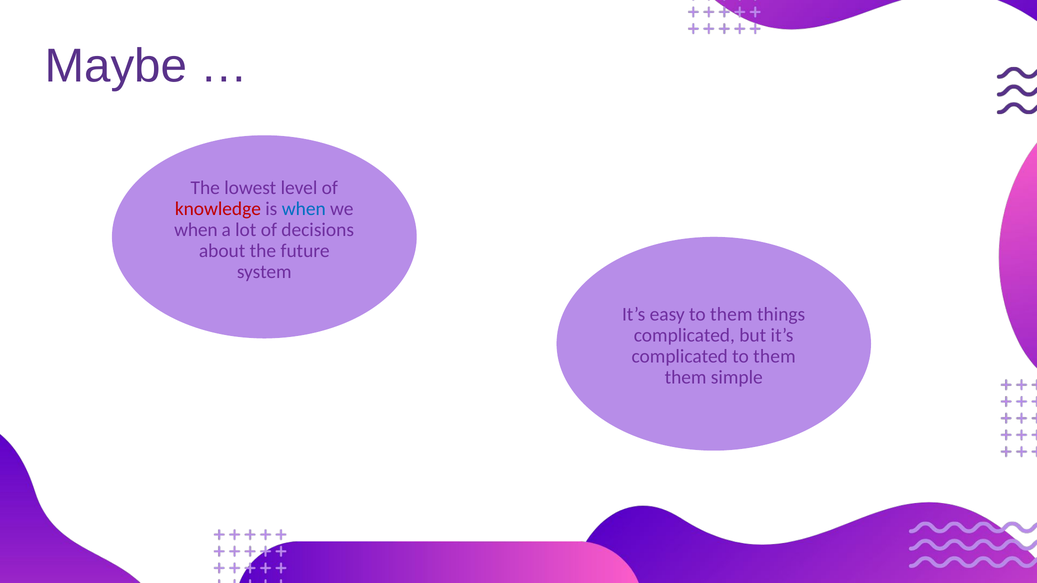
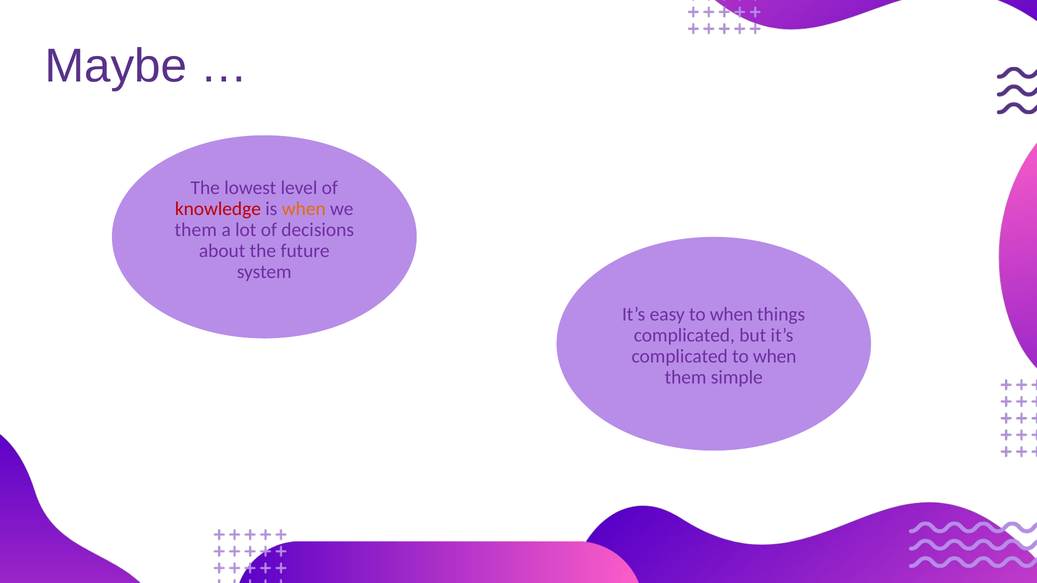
when colour: blue -> orange (304, 209)
when: when -> them (196, 230)
easy to them: them -> when (731, 314)
complicated to them: them -> when (775, 356)
